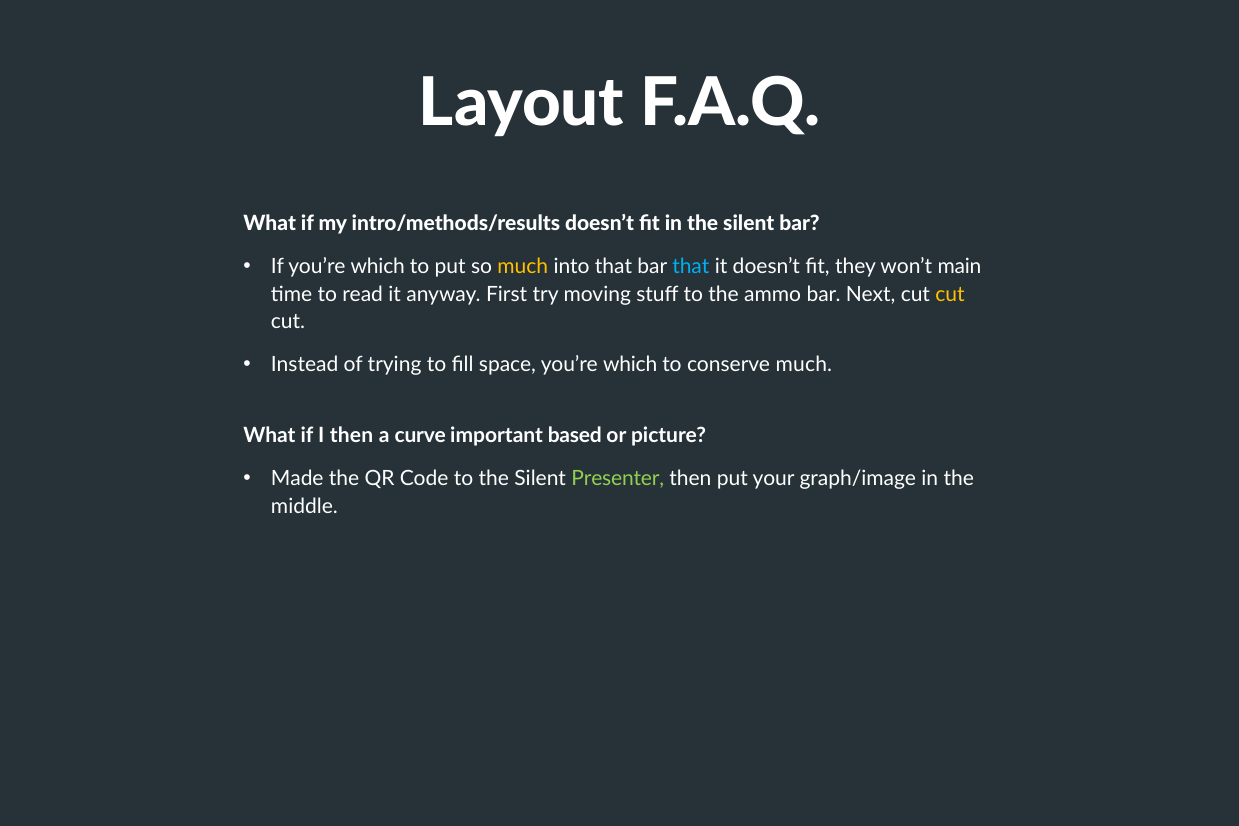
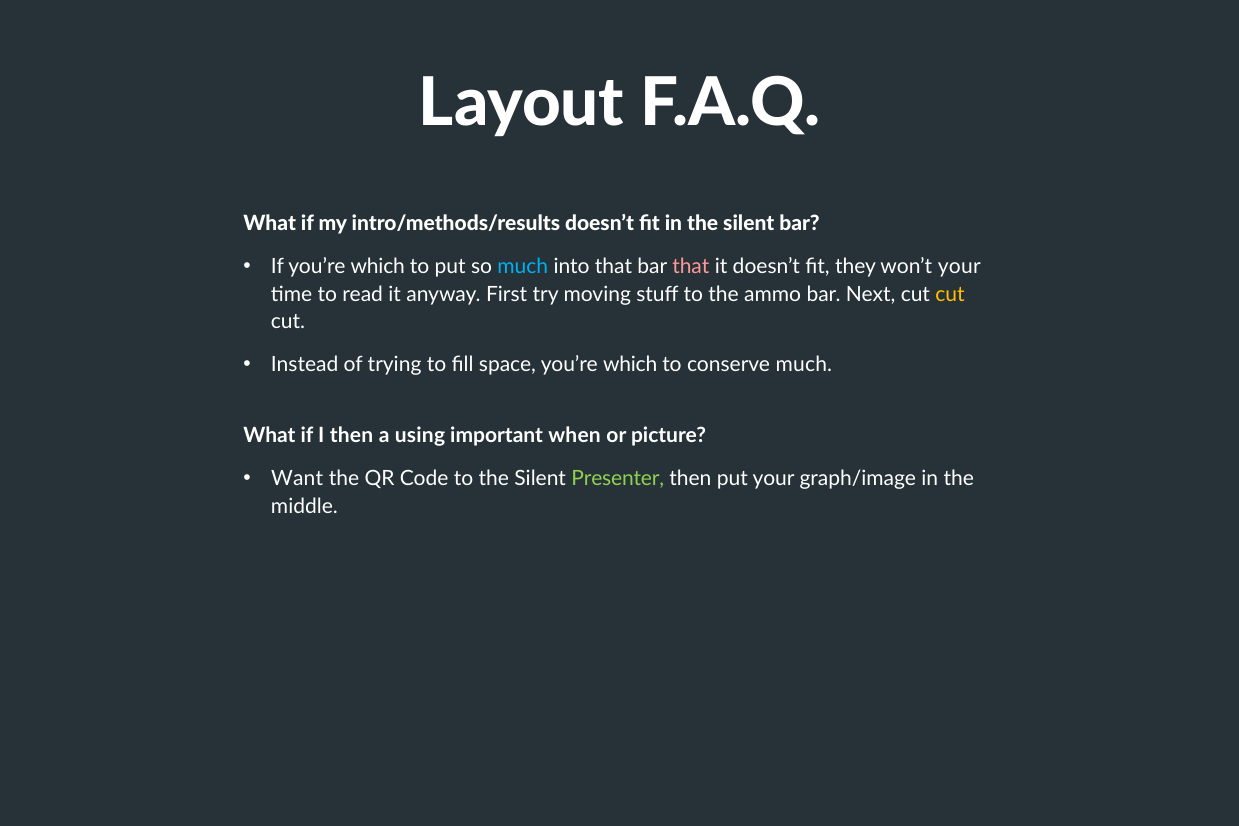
much colour: yellow -> light blue (523, 266)
that colour: light blue -> pink (691, 266)
won’t main: main -> your (959, 266)
curve: curve -> using (420, 436)
based: based -> when (575, 436)
Made: Made -> Want (297, 479)
